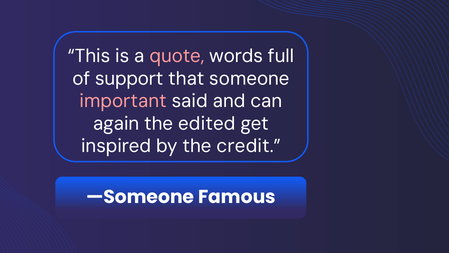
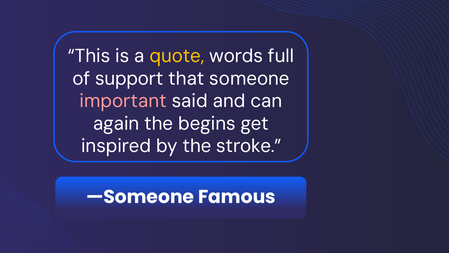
quote colour: pink -> yellow (177, 56)
edited: edited -> begins (207, 123)
credit: credit -> stroke (249, 146)
